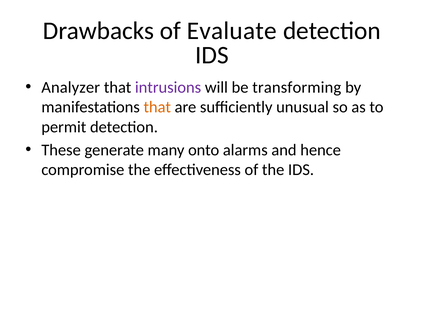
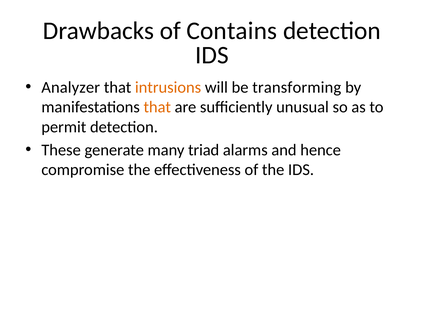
Evaluate: Evaluate -> Contains (232, 31)
intrusions colour: purple -> orange (168, 87)
onto: onto -> triad (204, 150)
